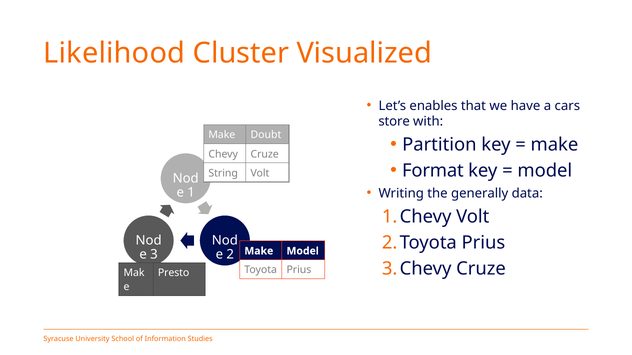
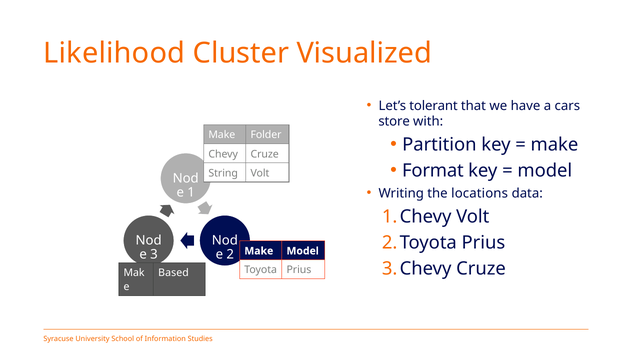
enables: enables -> tolerant (434, 106)
Doubt: Doubt -> Folder (266, 135)
generally: generally -> locations (480, 194)
Presto: Presto -> Based (173, 273)
